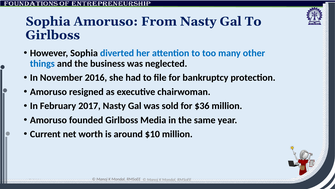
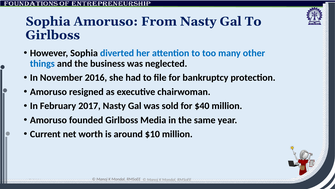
$36: $36 -> $40 (202, 106)
